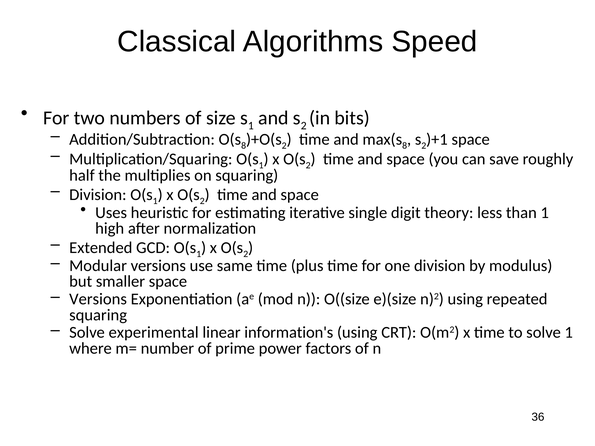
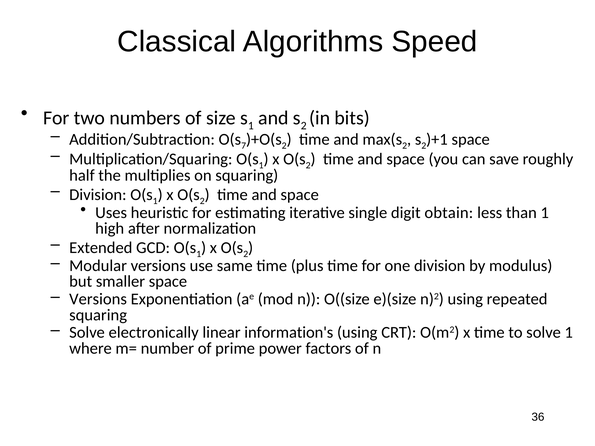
8: 8 -> 7 (244, 146)
8: 8 -> 2 (405, 146)
theory: theory -> obtain (449, 213)
experimental: experimental -> electronically (154, 333)
